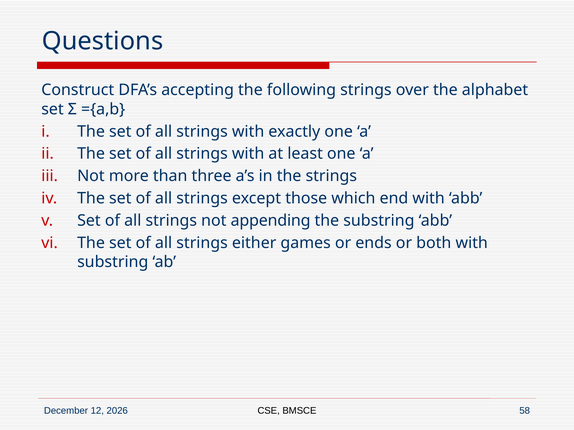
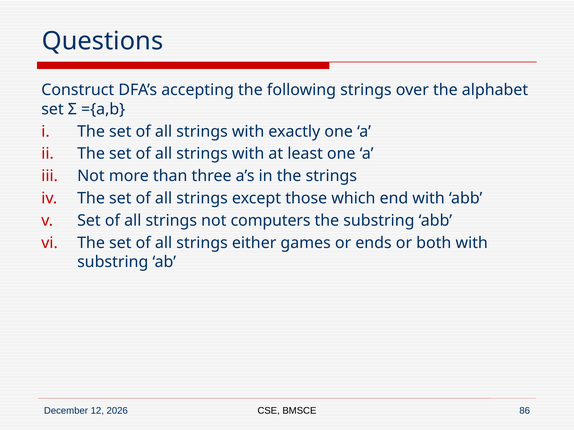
appending: appending -> computers (271, 221)
58: 58 -> 86 (525, 411)
